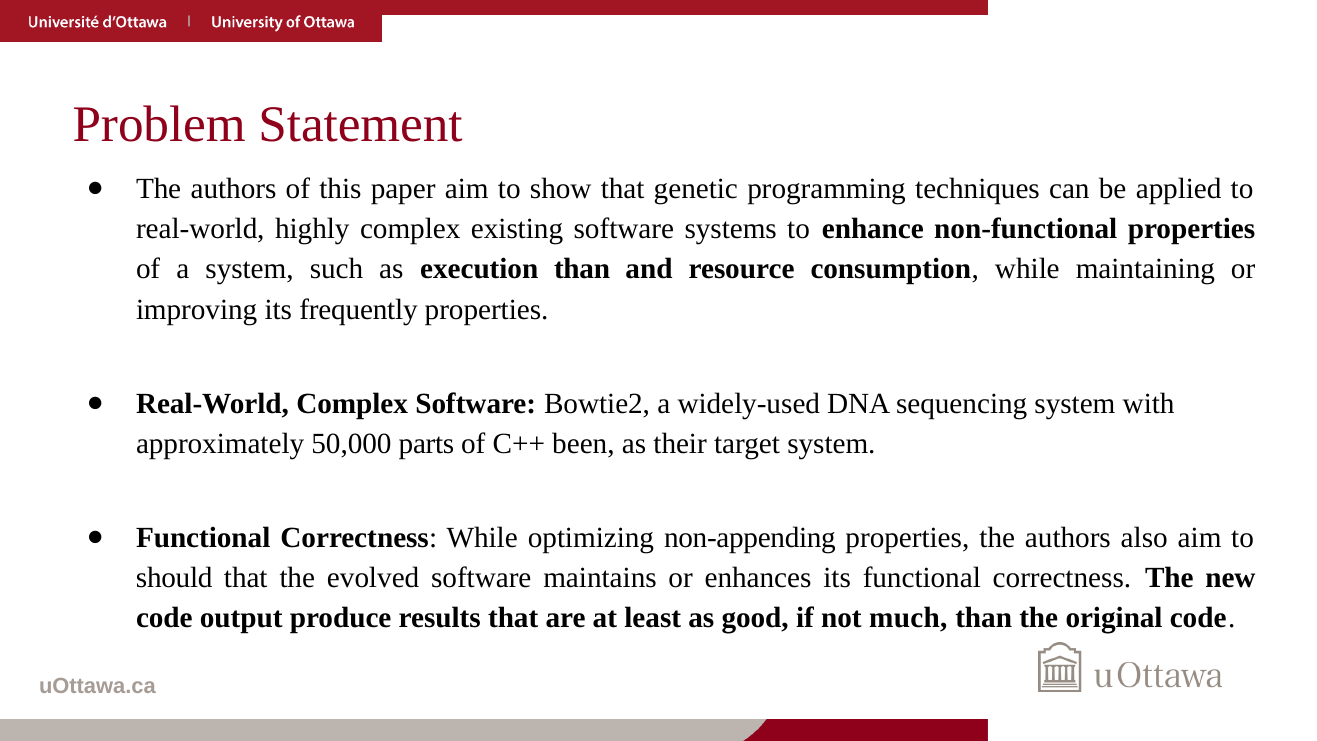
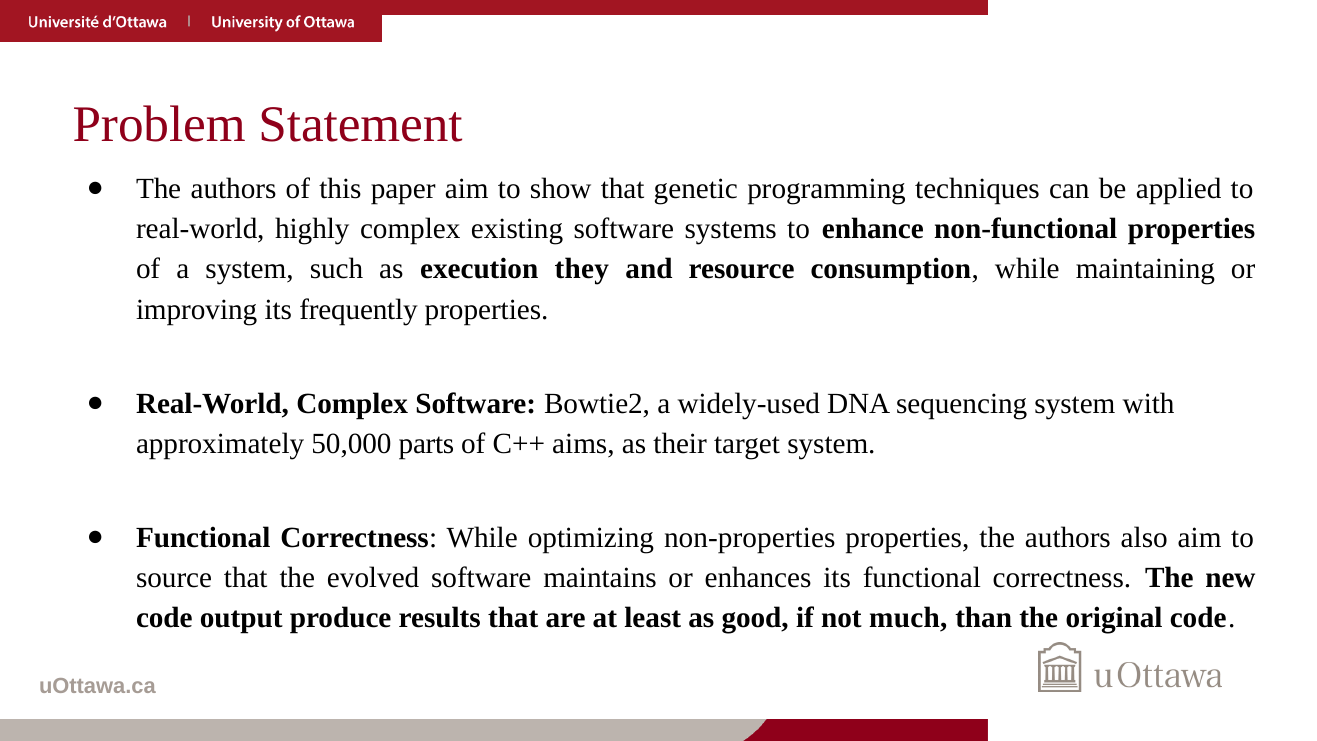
execution than: than -> they (582, 269)
been: been -> aims (583, 444)
non-appending: non-appending -> non-properties (750, 537)
should: should -> source (174, 578)
